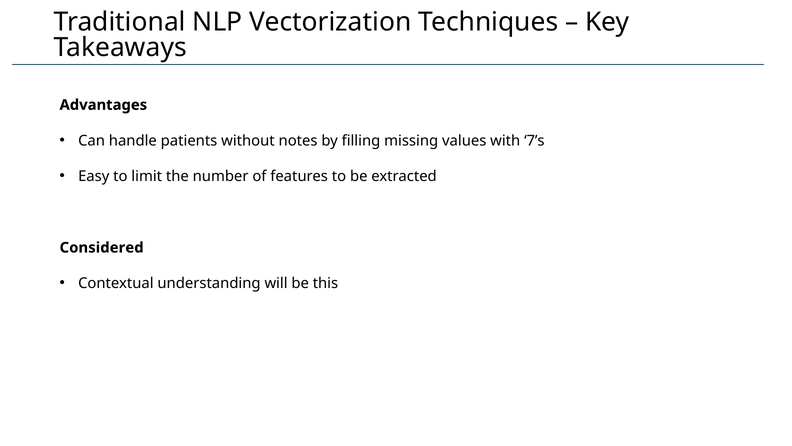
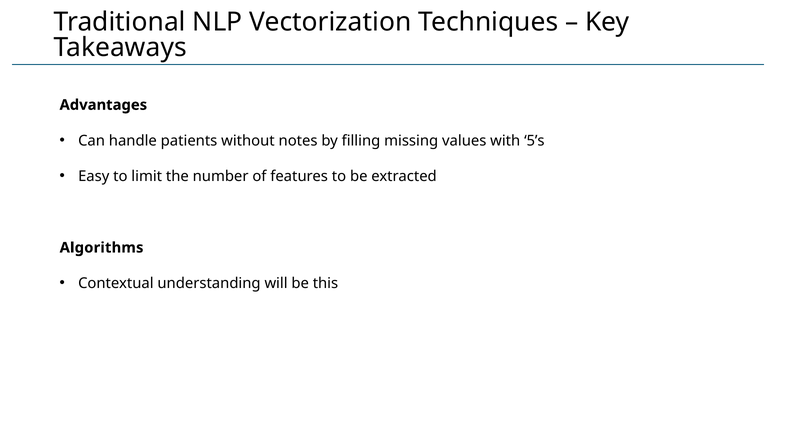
7’s: 7’s -> 5’s (534, 140)
Considered: Considered -> Algorithms (102, 247)
